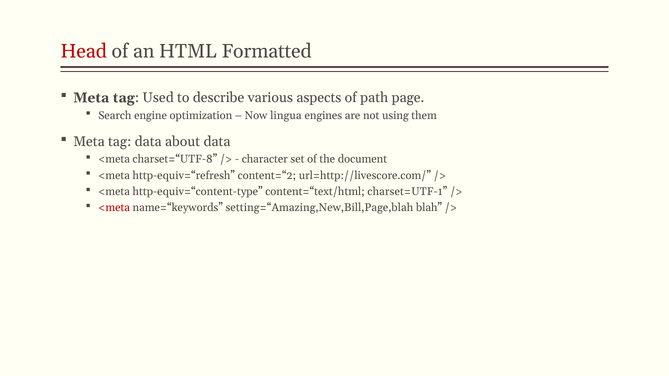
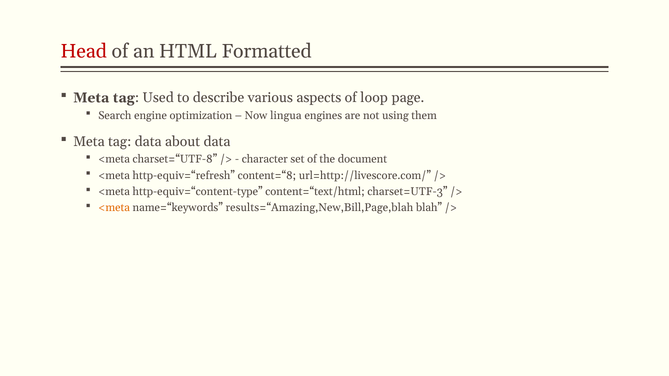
path: path -> loop (374, 98)
content=“2: content=“2 -> content=“8 (267, 176)
charset=UTF-1: charset=UTF-1 -> charset=UTF-3 (407, 192)
<meta colour: red -> orange (114, 208)
setting=“Amazing,New,Bill,Page,blah: setting=“Amazing,New,Bill,Page,blah -> results=“Amazing,New,Bill,Page,blah (319, 208)
